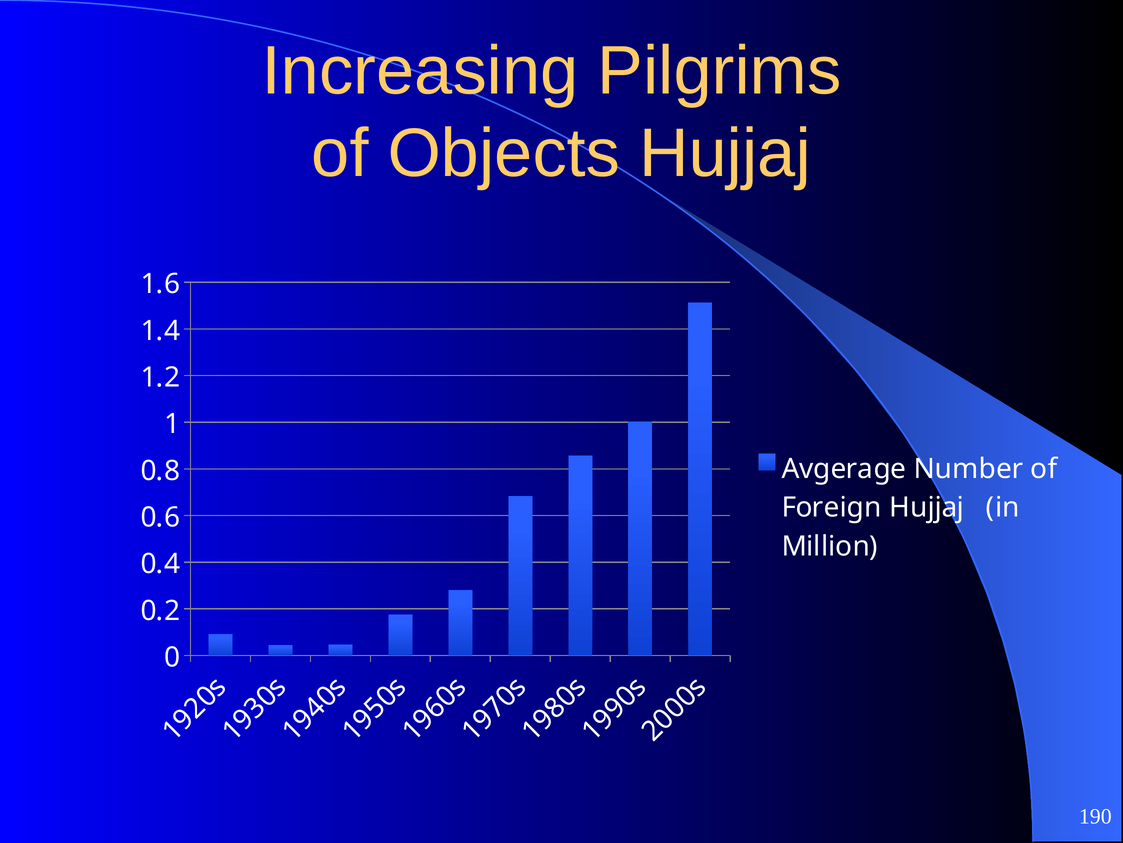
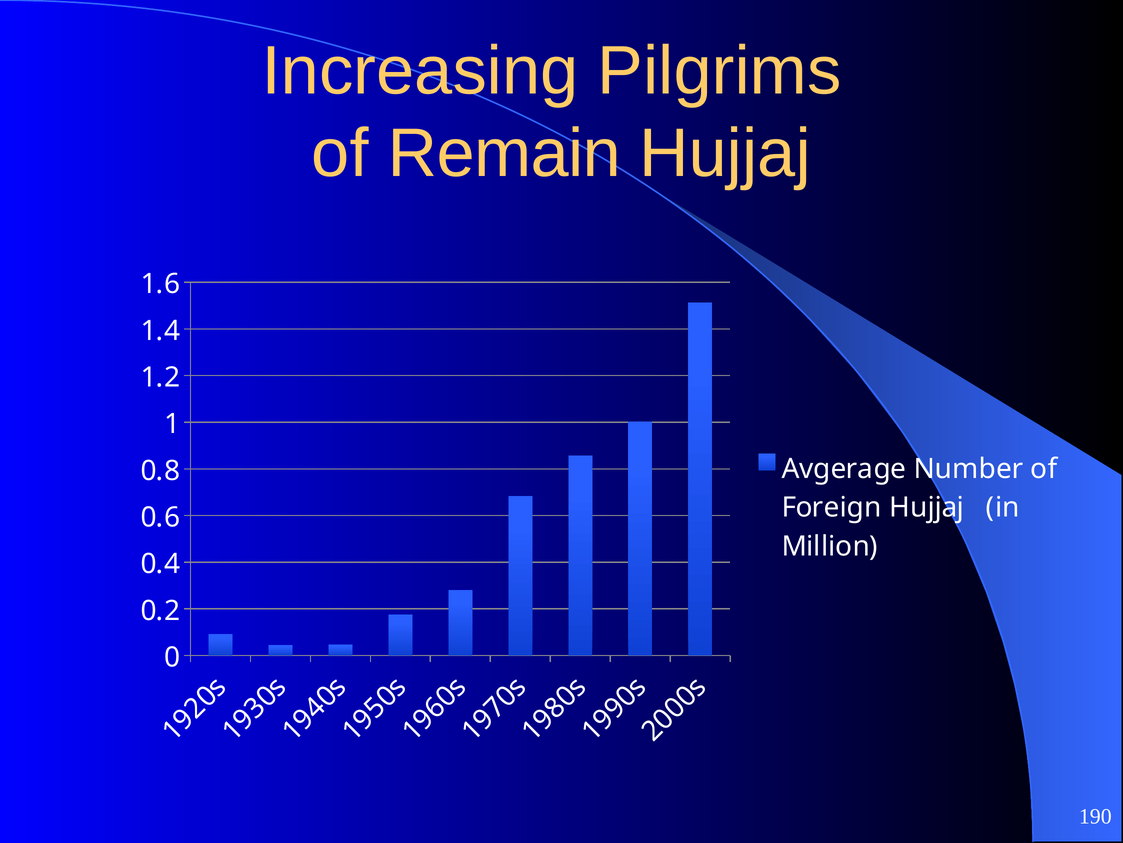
Objects: Objects -> Remain (504, 154)
